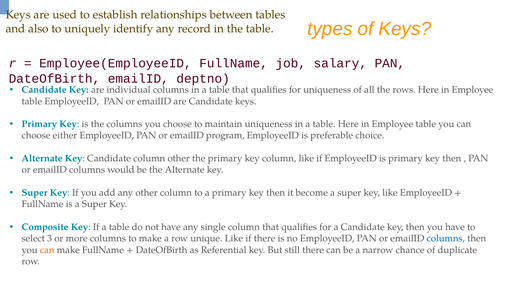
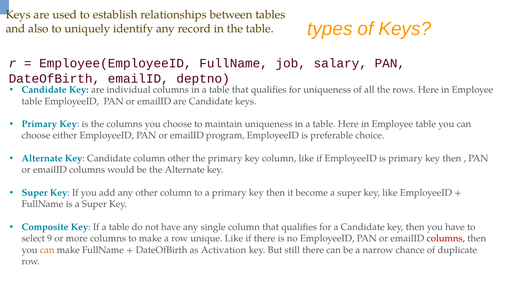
3: 3 -> 9 (50, 238)
columns colour: blue -> red (446, 238)
Referential: Referential -> Activation (224, 250)
